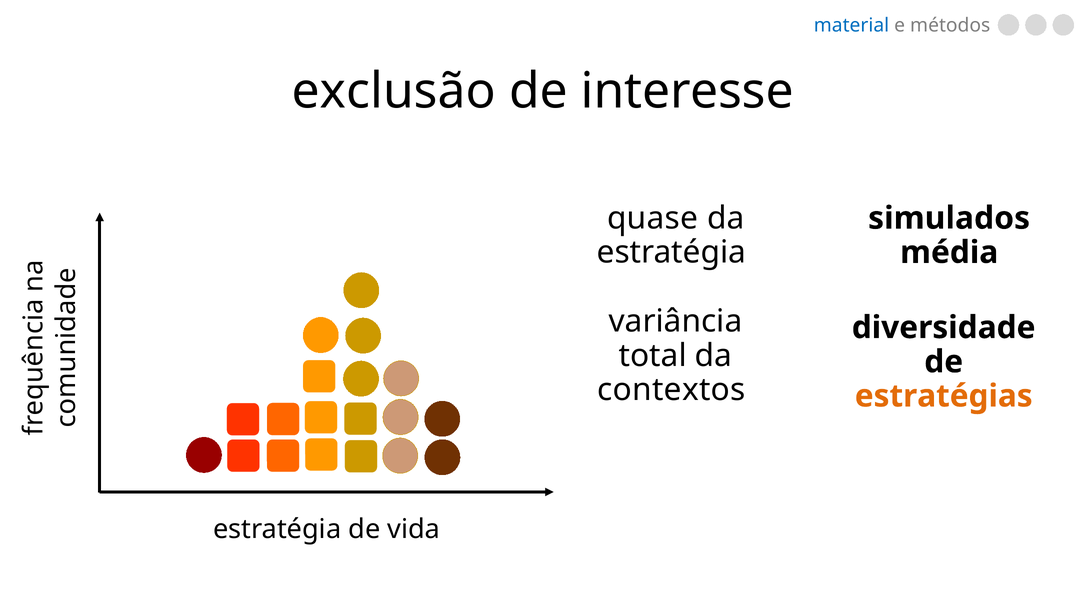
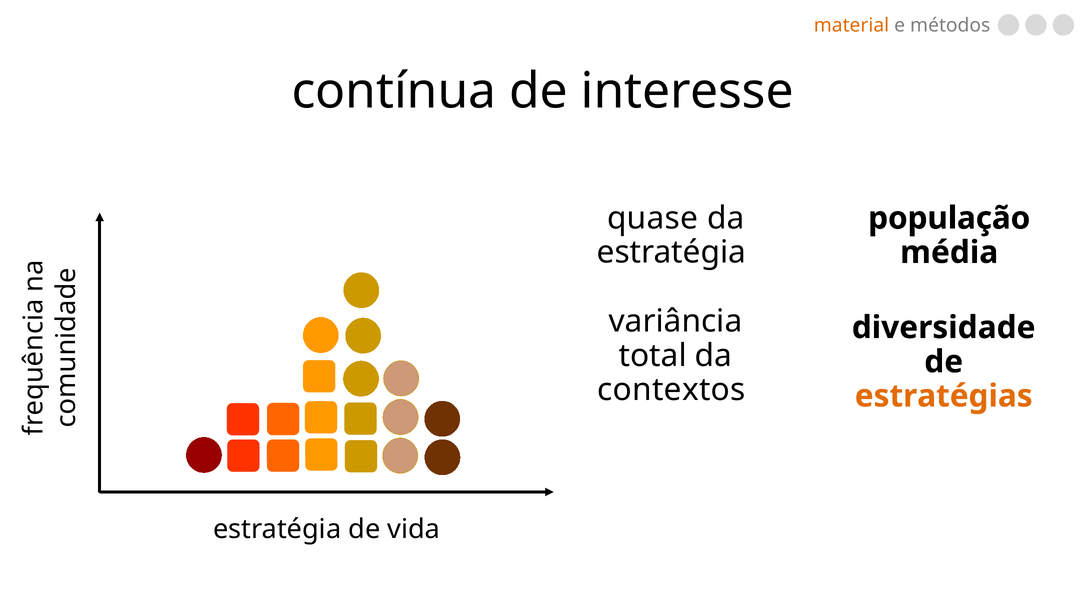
material colour: blue -> orange (851, 25)
exclusão: exclusão -> contínua (394, 91)
simulados: simulados -> população (949, 218)
